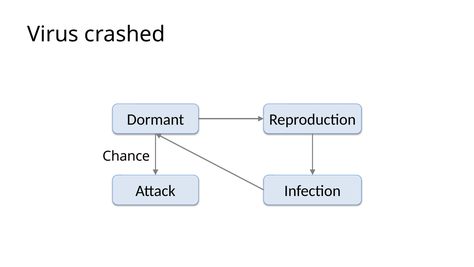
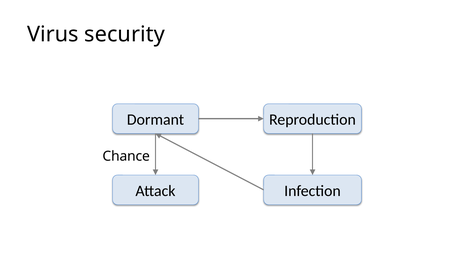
crashed: crashed -> security (125, 34)
